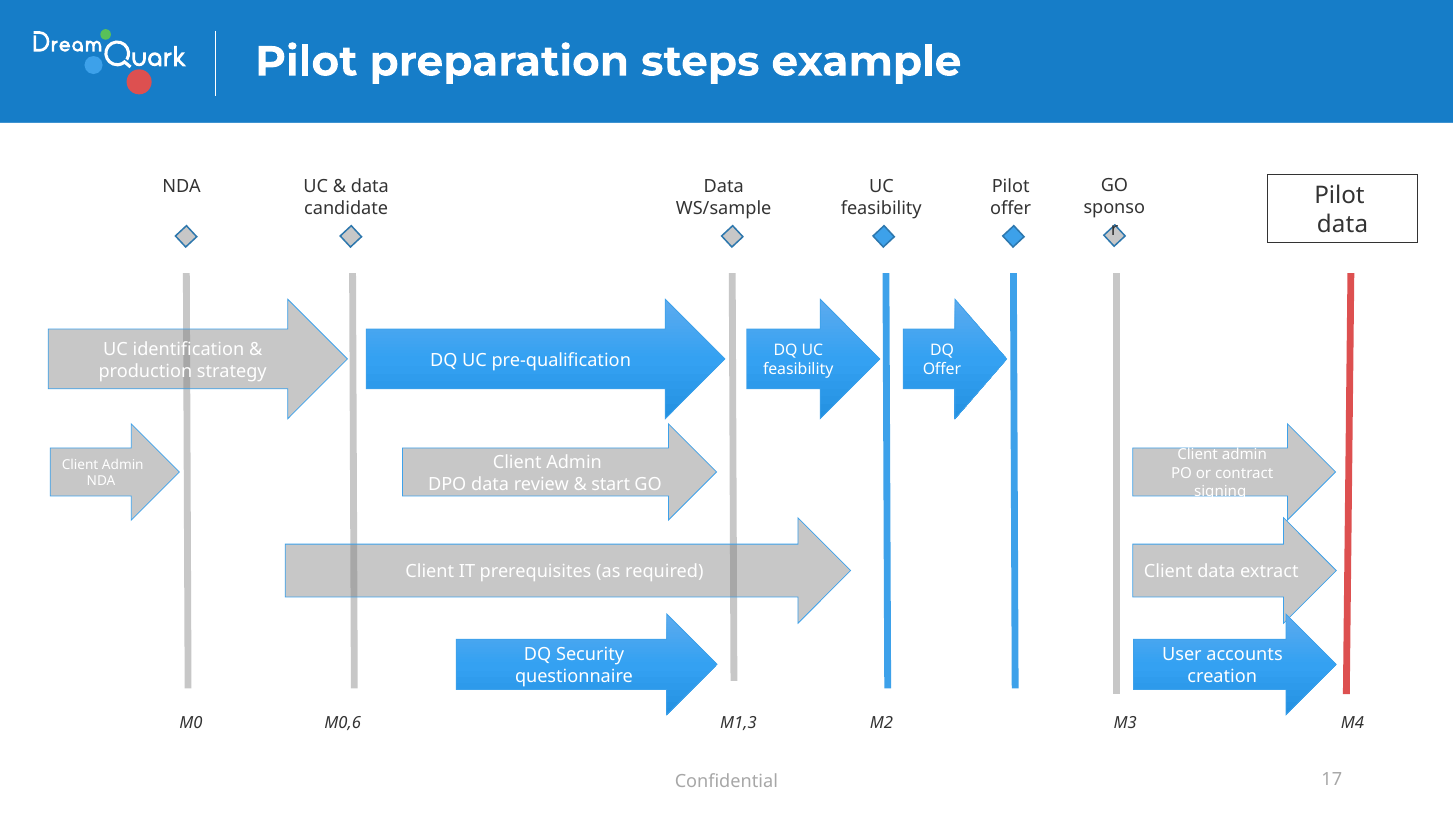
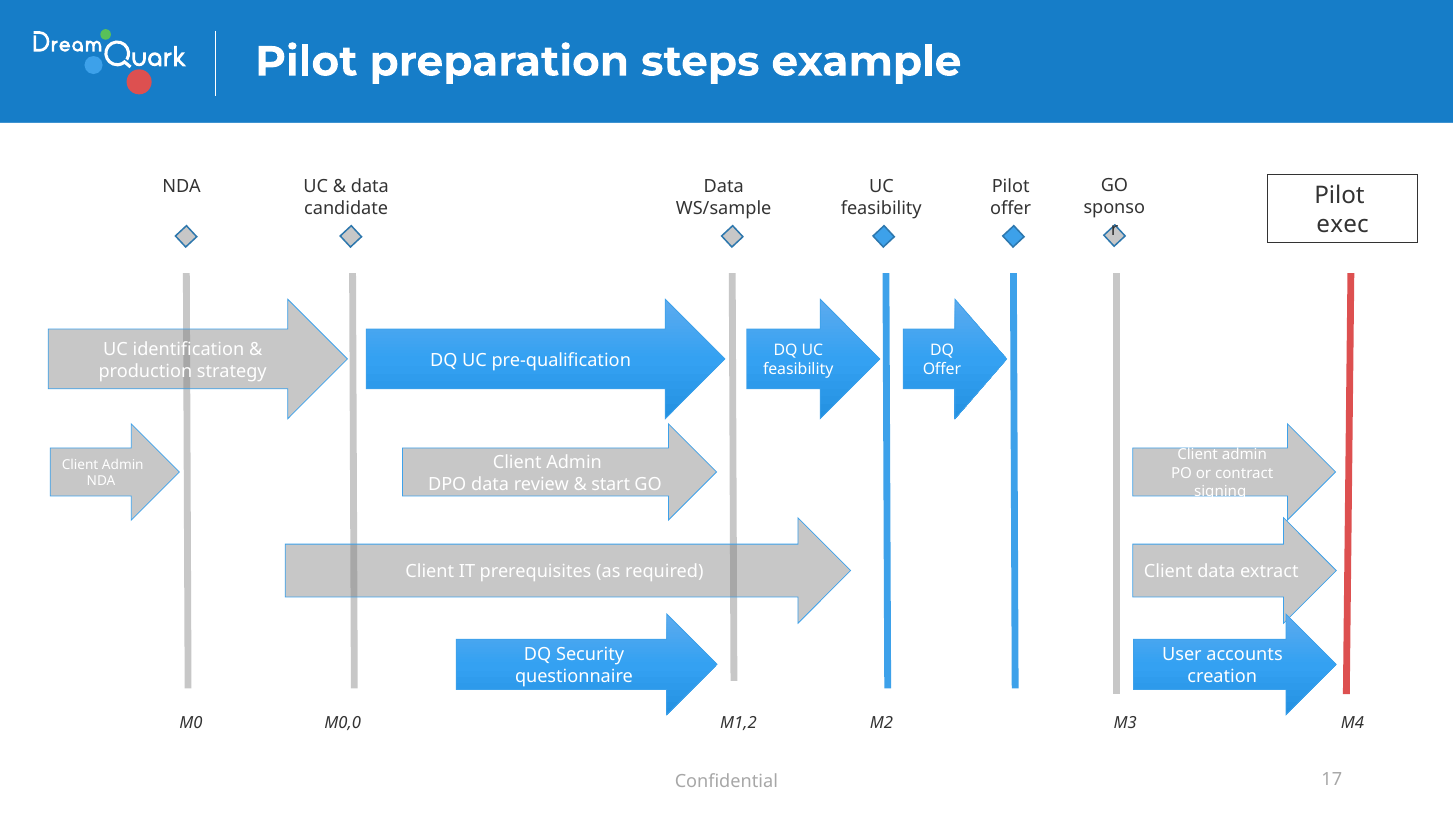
data: data -> exec (1343, 225)
M0,6: M0,6 -> M0,0 (343, 722)
M1,3: M1,3 -> M1,2 (738, 722)
